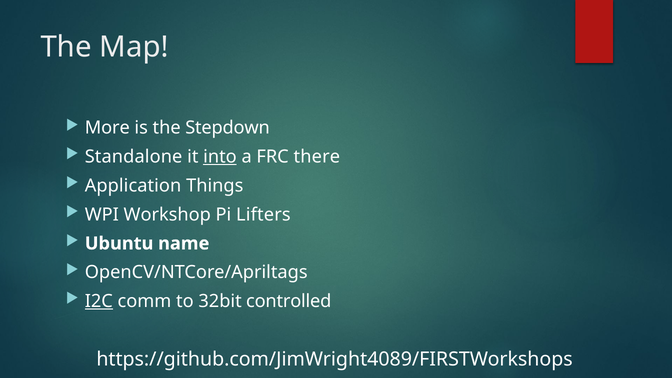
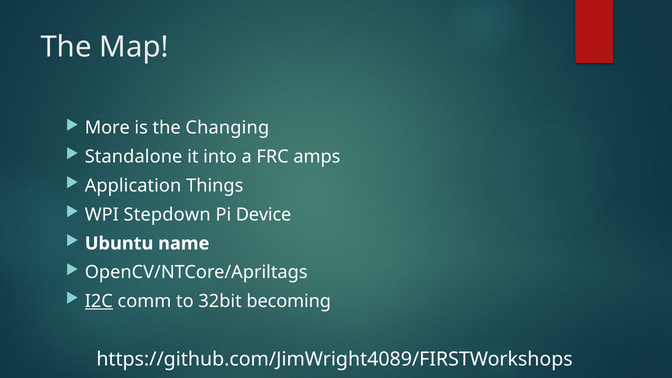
Stepdown: Stepdown -> Changing (227, 128)
into underline: present -> none (220, 157)
there: there -> amps (317, 157)
Workshop: Workshop -> Stepdown (167, 215)
Lifters: Lifters -> Device (264, 215)
controlled: controlled -> becoming (289, 301)
